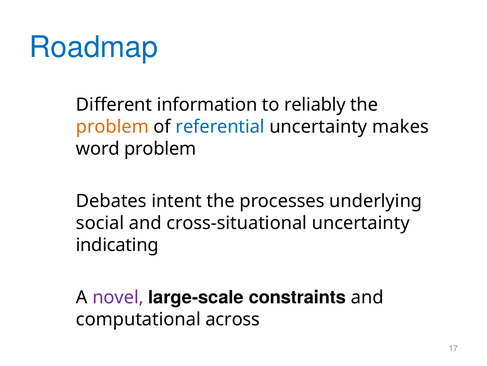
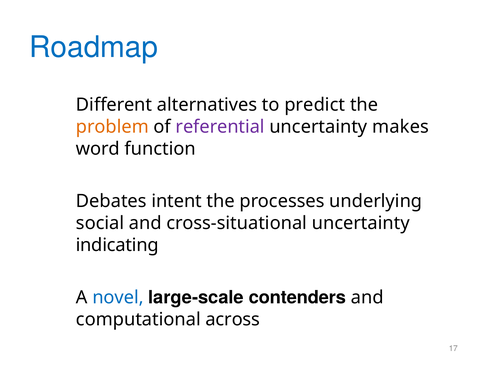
information: information -> alternatives (207, 105)
reliably: reliably -> predict (315, 105)
referential colour: blue -> purple (220, 127)
word problem: problem -> function (160, 149)
novel colour: purple -> blue (118, 297)
constraints: constraints -> contenders (297, 297)
